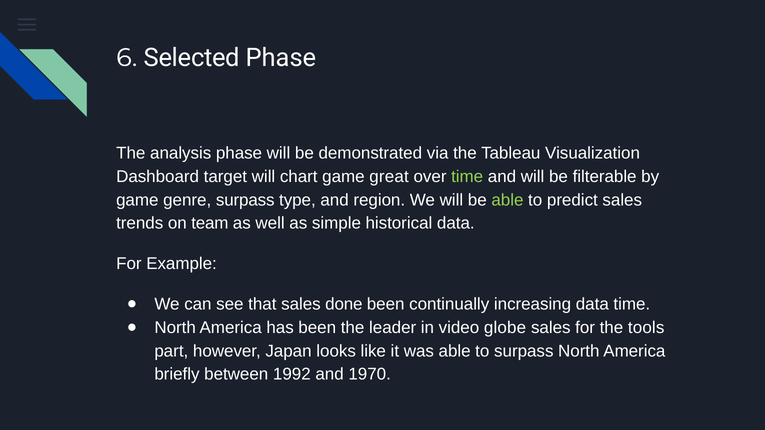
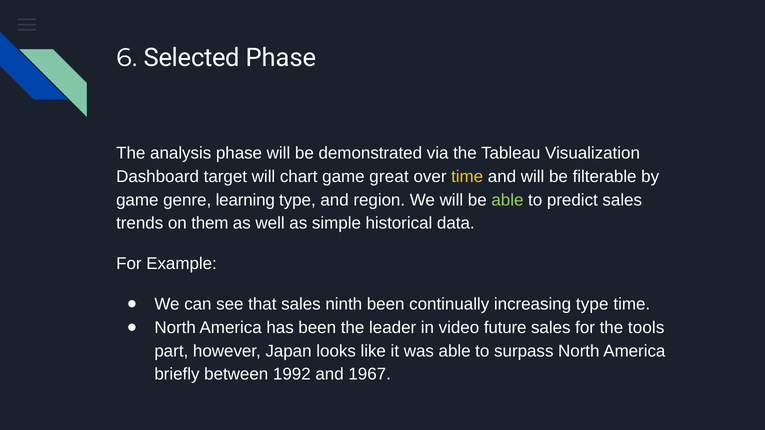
time colour: light green -> yellow (467, 177)
genre surpass: surpass -> learning (245, 200)
team: team -> them (210, 224)
done: done -> ninth (344, 304)
increasing data: data -> type (592, 304)
globe: globe -> future (505, 328)
1970: 1970 -> 1967 (370, 375)
